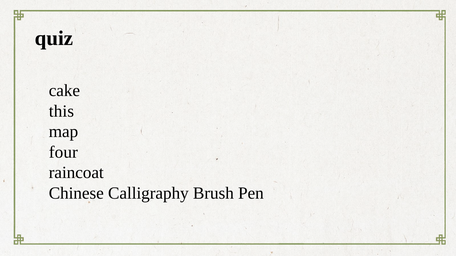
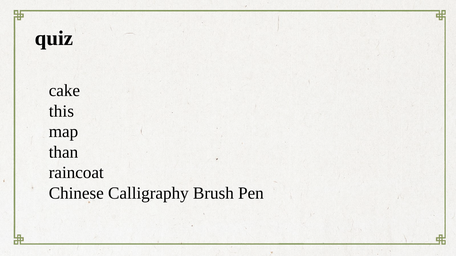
four: four -> than (63, 152)
